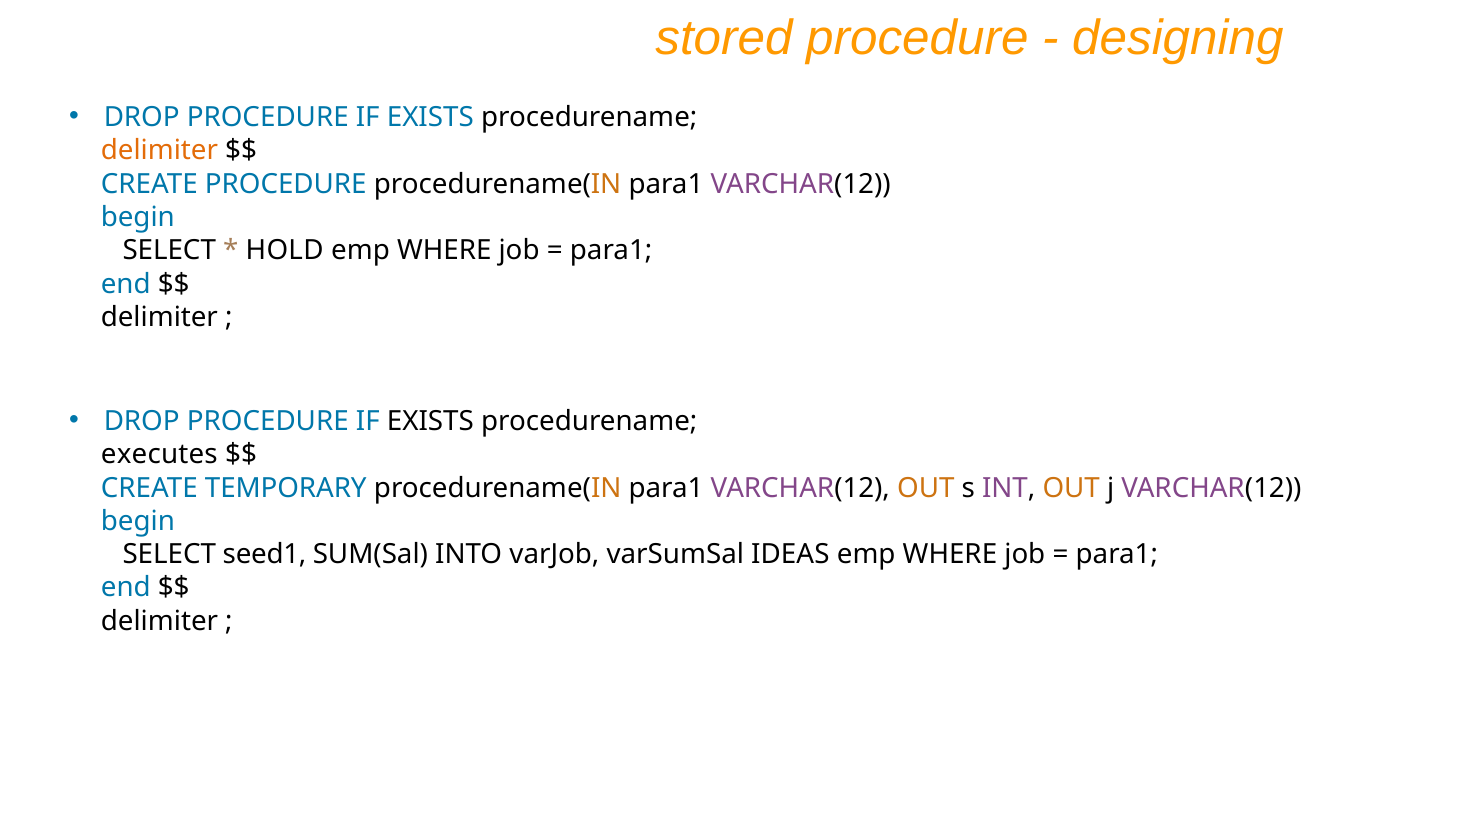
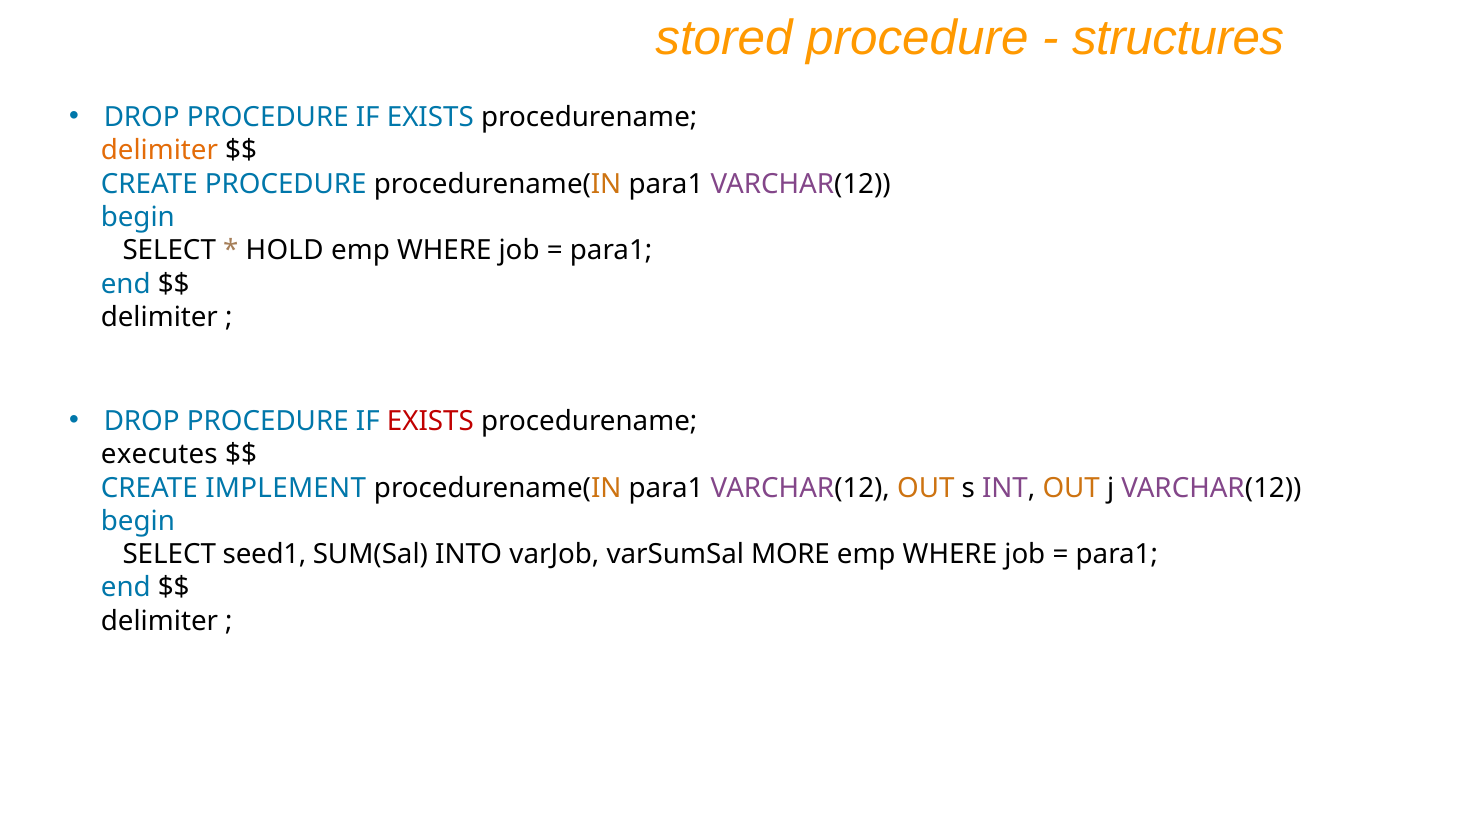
designing: designing -> structures (1178, 39)
EXISTS colour: black -> red (430, 421)
TEMPORARY: TEMPORARY -> IMPLEMENT (286, 488)
IDEAS: IDEAS -> MORE (791, 554)
